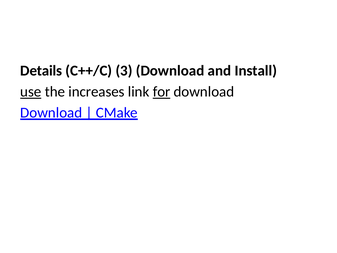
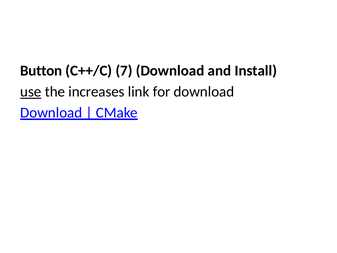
Details: Details -> Button (41, 71)
3: 3 -> 7 (124, 71)
for underline: present -> none (162, 92)
